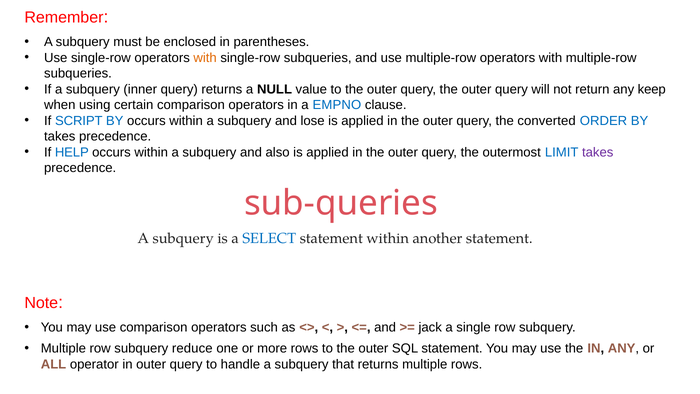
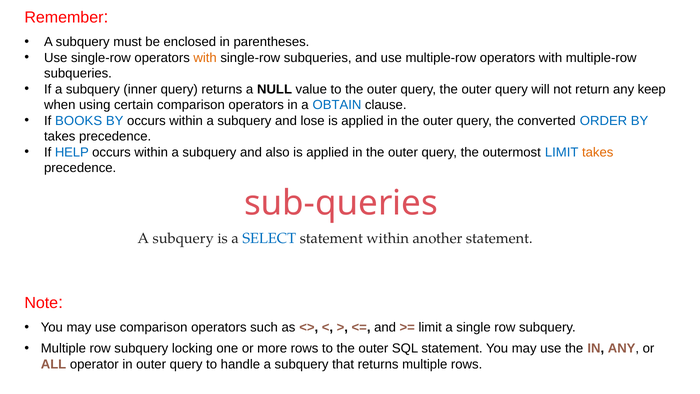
EMPNO: EMPNO -> OBTAIN (337, 105)
SCRIPT: SCRIPT -> BOOKS (79, 121)
takes colour: purple -> orange (598, 152)
jack: jack -> limit (430, 327)
reduce: reduce -> locking (192, 348)
